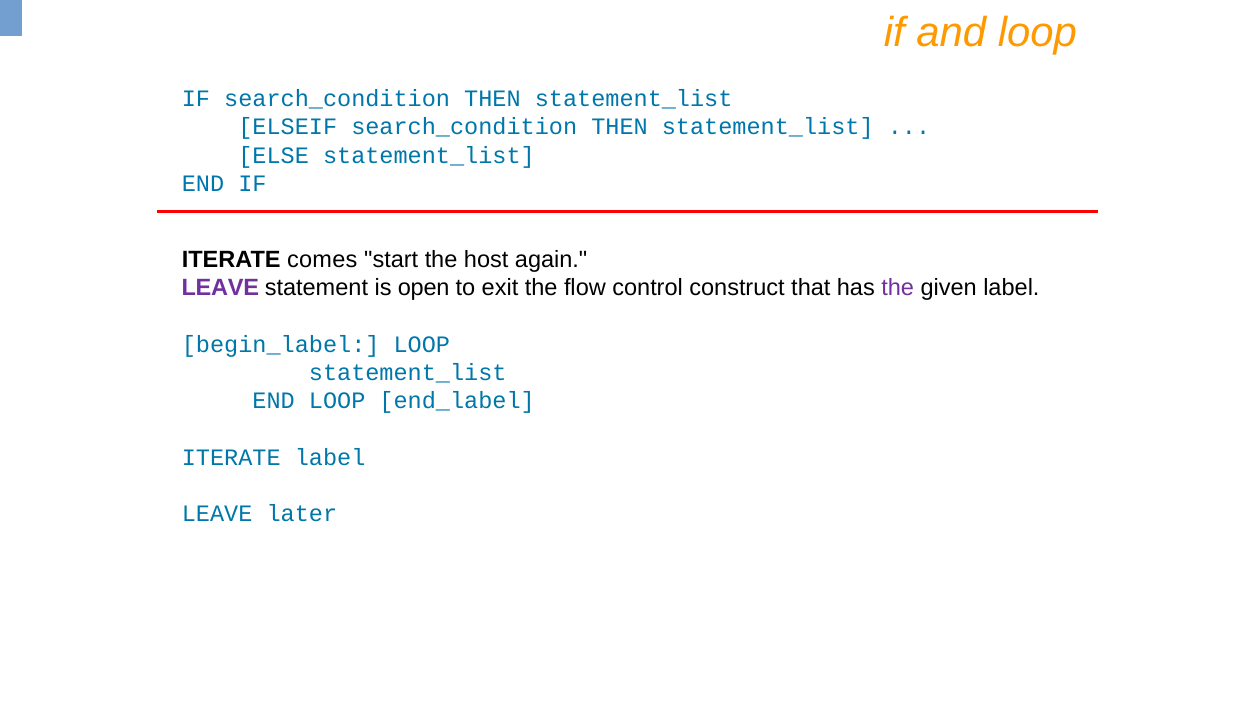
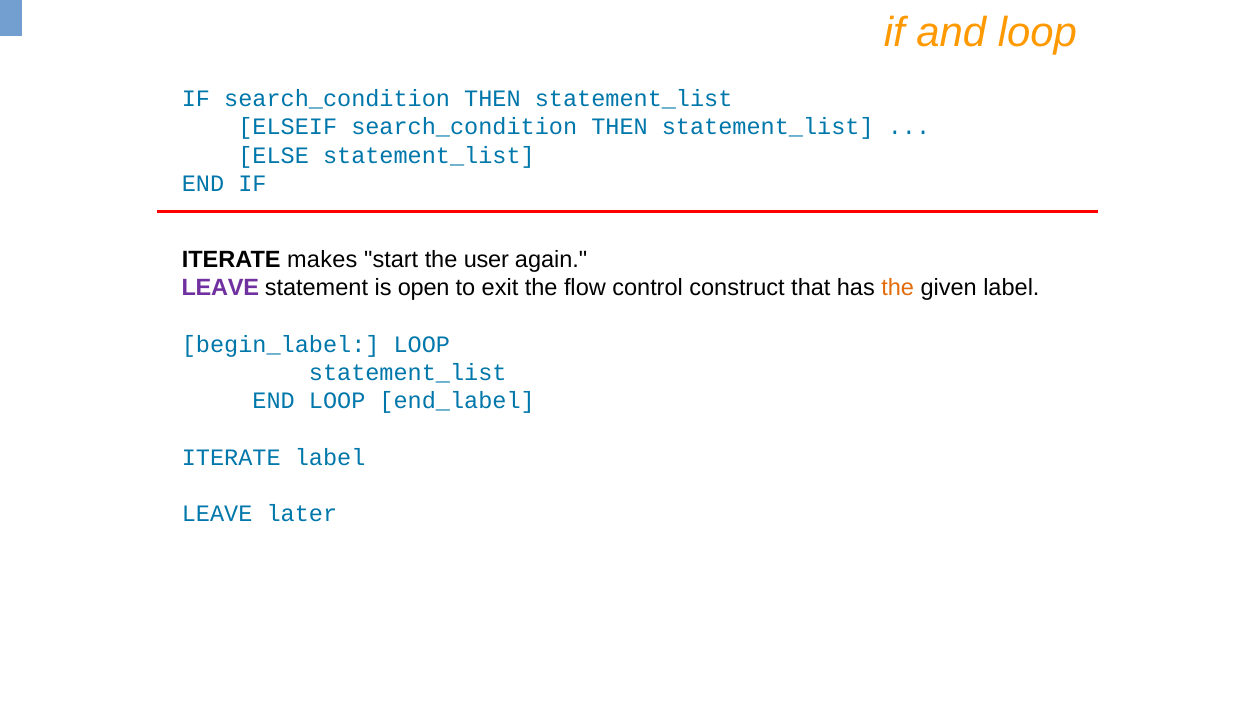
comes: comes -> makes (322, 260)
host: host -> user (486, 260)
the colour: purple -> orange (898, 288)
